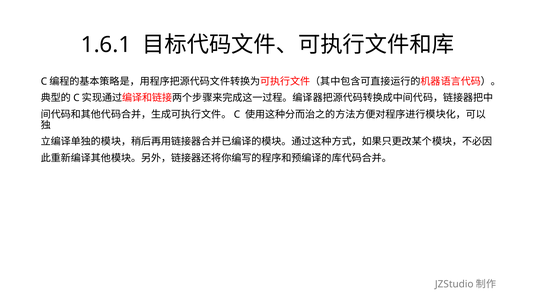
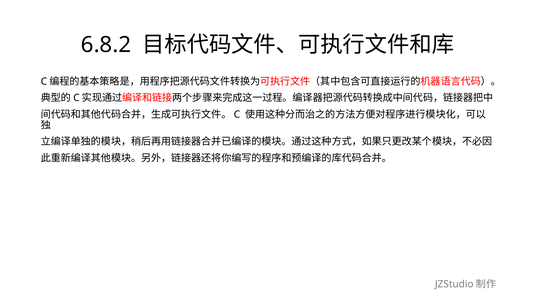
1.6.1: 1.6.1 -> 6.8.2 (106, 45)
